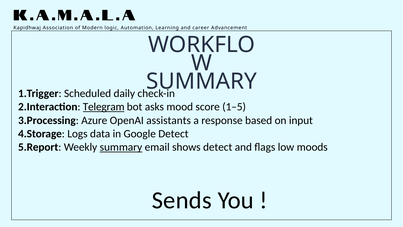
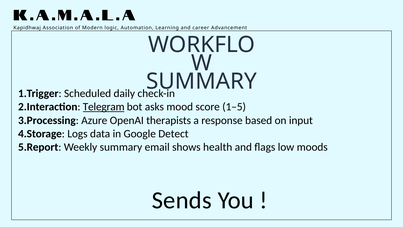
assistants: assistants -> therapists (169, 120)
summary underline: present -> none (121, 147)
shows detect: detect -> health (218, 147)
